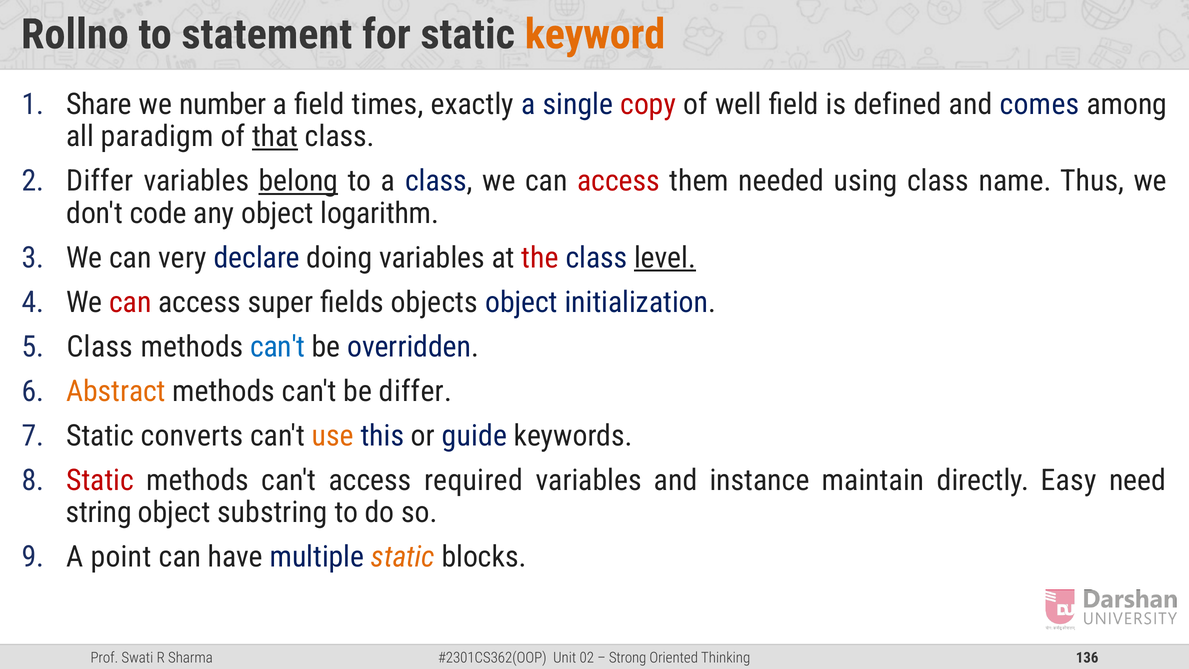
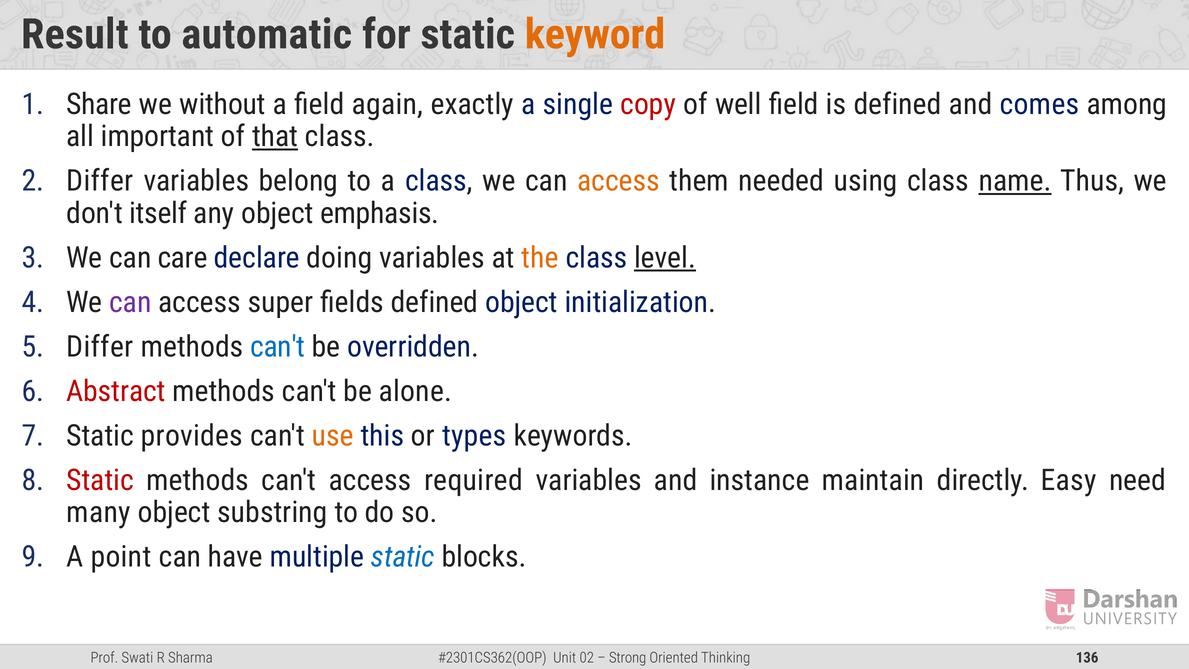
Rollno: Rollno -> Result (75, 34)
statement: statement -> automatic (267, 34)
number: number -> without (223, 105)
times: times -> again (388, 105)
paradigm: paradigm -> important (158, 137)
belong underline: present -> none (298, 181)
access colour: red -> orange (618, 181)
name underline: none -> present (1015, 181)
code: code -> itself (158, 213)
logarithm: logarithm -> emphasis (380, 213)
very: very -> care (183, 258)
the colour: red -> orange (540, 258)
can colour: red -> purple (130, 302)
fields objects: objects -> defined (434, 302)
Class: Class -> Differ (100, 347)
Abstract colour: orange -> red (116, 391)
be differ: differ -> alone (415, 391)
converts: converts -> provides (192, 436)
guide: guide -> types (474, 436)
string: string -> many (99, 512)
static colour: orange -> blue (403, 557)
